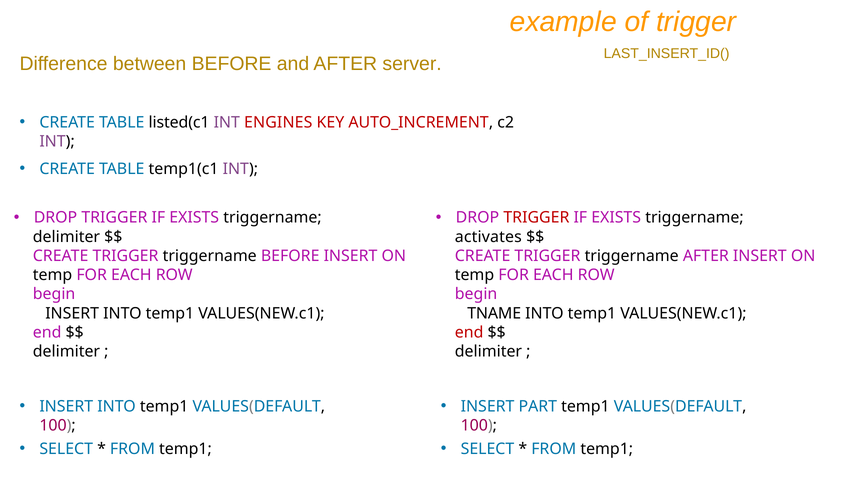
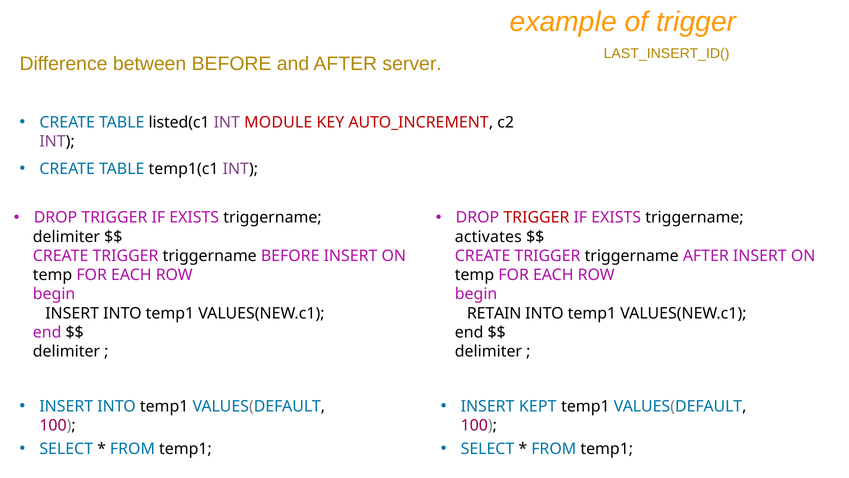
ENGINES: ENGINES -> MODULE (278, 122)
TNAME: TNAME -> RETAIN (494, 313)
end colour: red -> black (469, 332)
PART: PART -> KEPT (538, 406)
